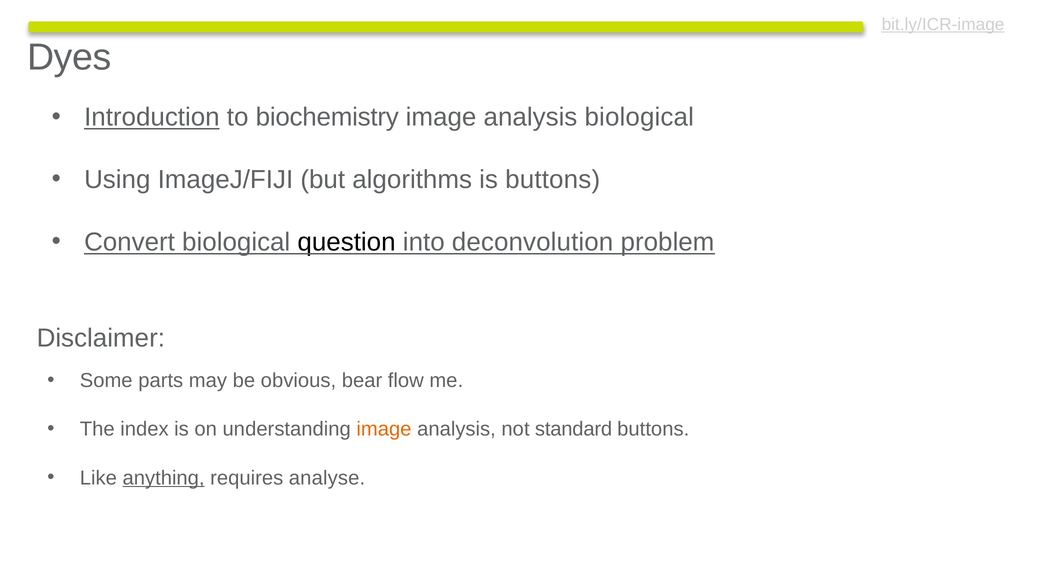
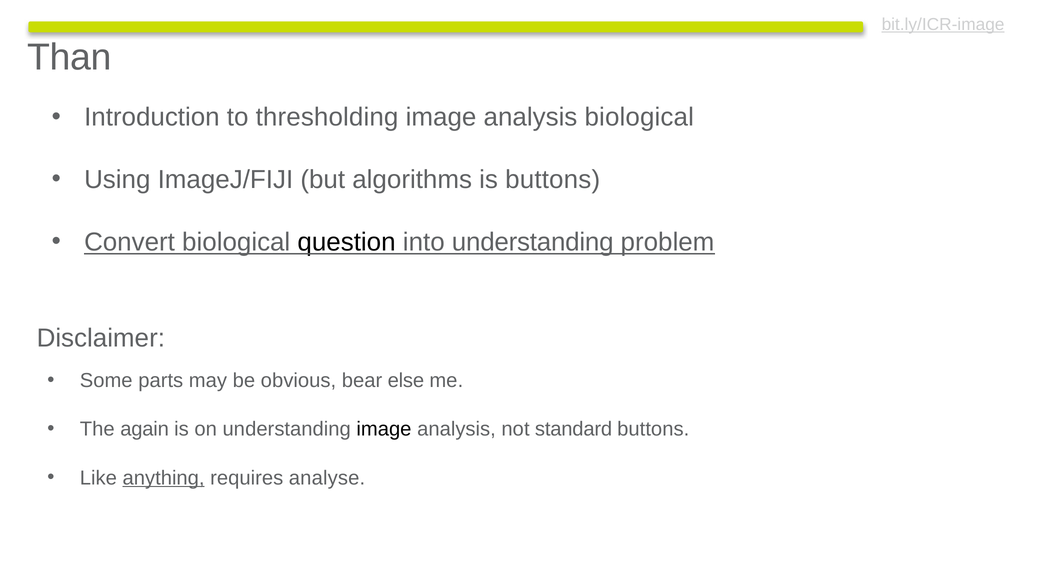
Dyes: Dyes -> Than (69, 57)
Introduction underline: present -> none (152, 117)
biochemistry: biochemistry -> thresholding (327, 117)
into deconvolution: deconvolution -> understanding (533, 242)
flow: flow -> else (406, 380)
index: index -> again (145, 429)
image colour: orange -> black (384, 429)
